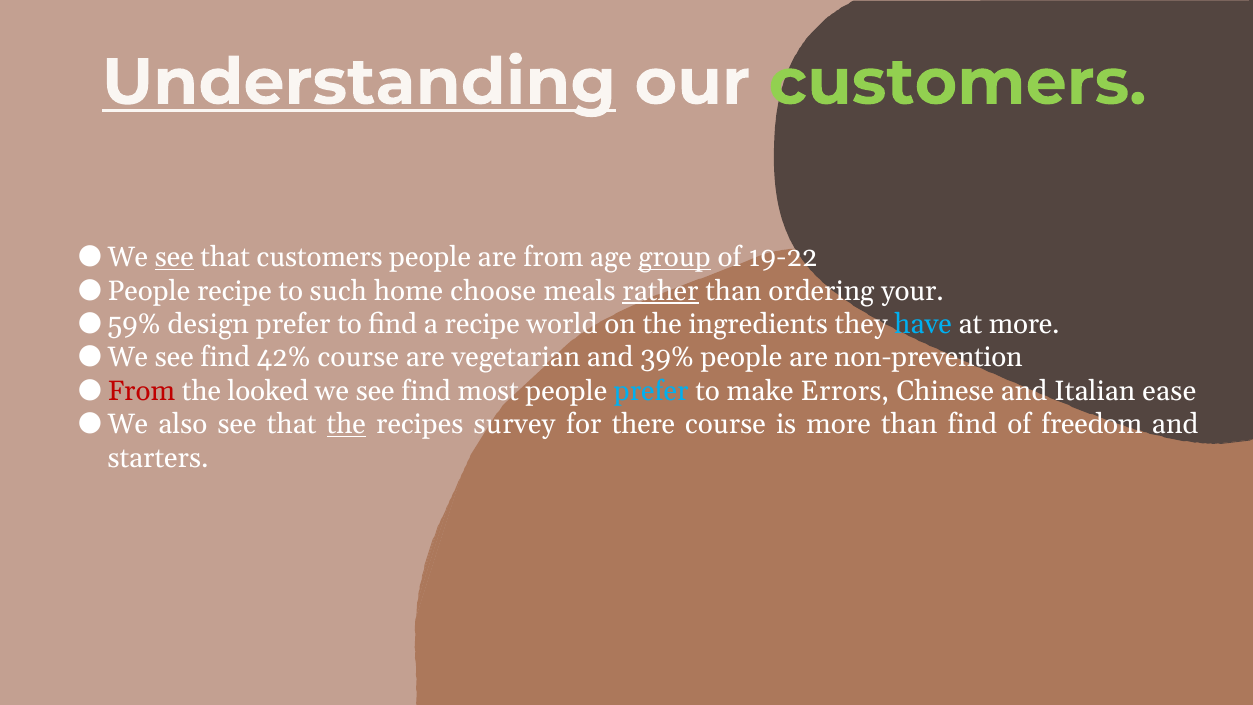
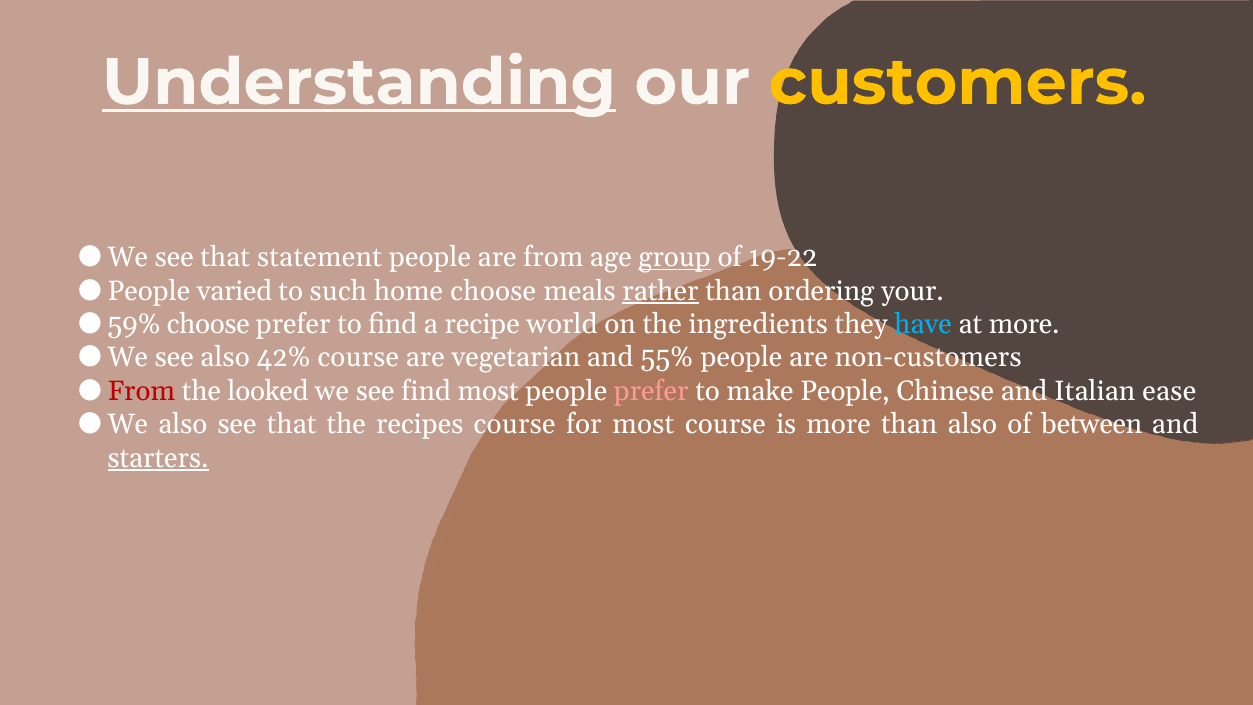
customers colour: light green -> yellow (957, 82)
see underline: present -> none (174, 257)
that customers: customers -> statement (319, 257)
People recipe: recipe -> varied (234, 291)
59% design: design -> choose (208, 324)
find: find -> also (225, 358)
39%: 39% -> 55% (667, 358)
non-prevention: non-prevention -> non-customers (928, 358)
prefer colour: light blue -> pink (651, 391)
make Errors: Errors -> People (845, 391)
the underline: present -> none (346, 424)
recipes survey: survey -> course (515, 424)
for there: there -> most (643, 424)
than find: find -> also (972, 424)
freedom: freedom -> between (1092, 424)
starters underline: none -> present (158, 458)
